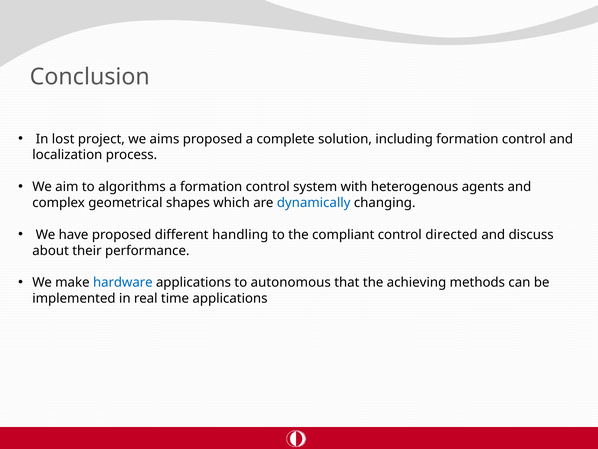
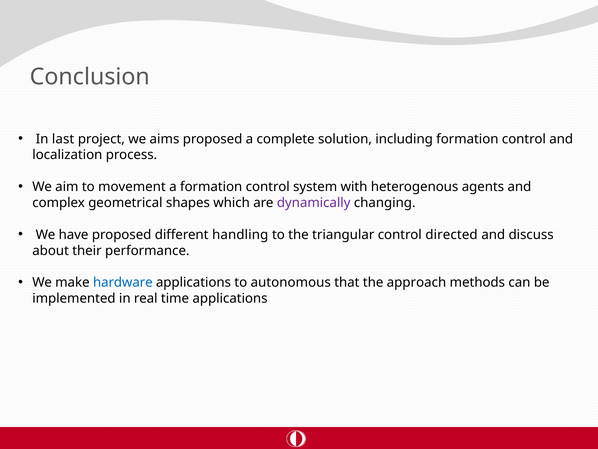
lost: lost -> last (63, 139)
algorithms: algorithms -> movement (132, 187)
dynamically colour: blue -> purple (314, 203)
compliant: compliant -> triangular (343, 234)
achieving: achieving -> approach (416, 282)
